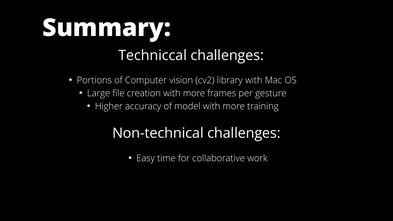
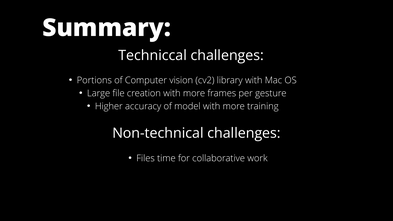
Easy: Easy -> Files (146, 158)
